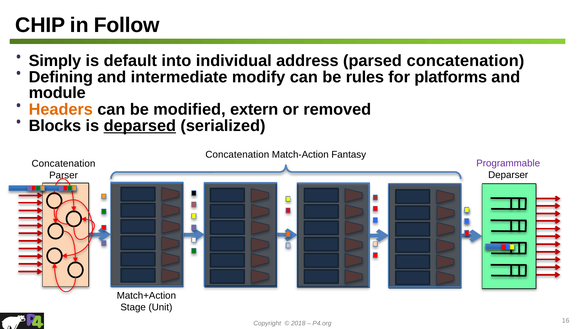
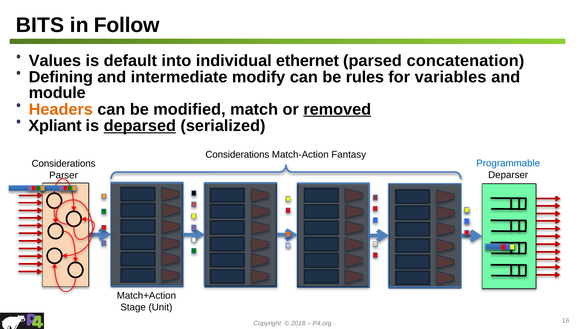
CHIP: CHIP -> BITS (40, 25)
Simply: Simply -> Values (55, 61)
address: address -> ethernet (307, 61)
platforms: platforms -> variables (451, 77)
extern: extern -> match (254, 109)
removed underline: none -> present (337, 109)
Blocks: Blocks -> Xpliant (55, 126)
Concatenation: Concatenation -> Considerations (237, 155)
Programmable colour: purple -> blue (508, 163)
Concatenation: Concatenation -> Considerations (64, 164)
